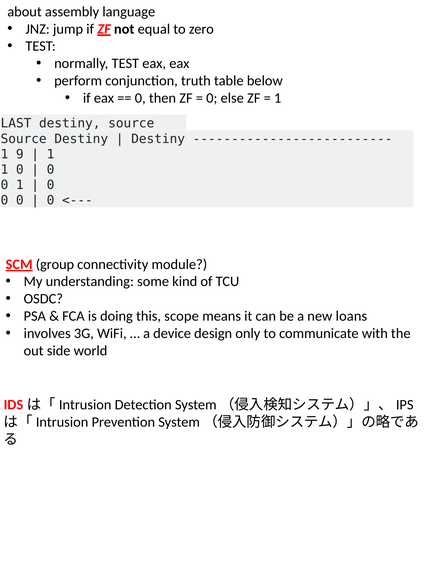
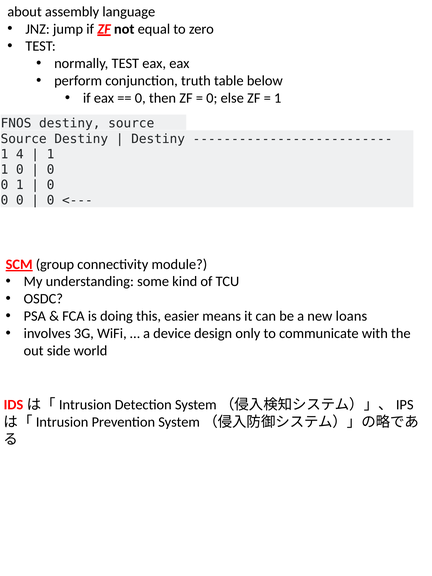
LAST: LAST -> FNOS (16, 123)
9: 9 -> 4 (20, 154)
scope: scope -> easier (182, 316)
